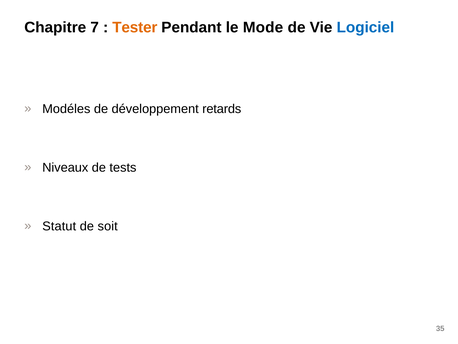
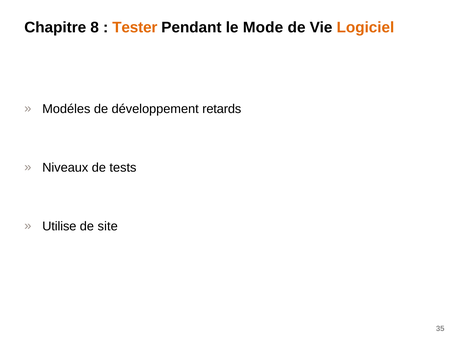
7: 7 -> 8 (95, 27)
Logiciel colour: blue -> orange (365, 27)
Statut: Statut -> Utilise (59, 226)
soit: soit -> site (108, 226)
